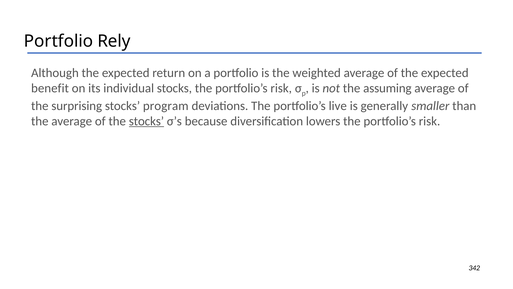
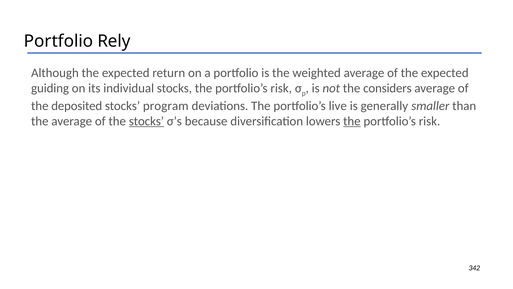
benefit: benefit -> guiding (50, 88)
assuming: assuming -> considers (387, 88)
surprising: surprising -> deposited (77, 106)
the underline: none -> present (352, 121)
